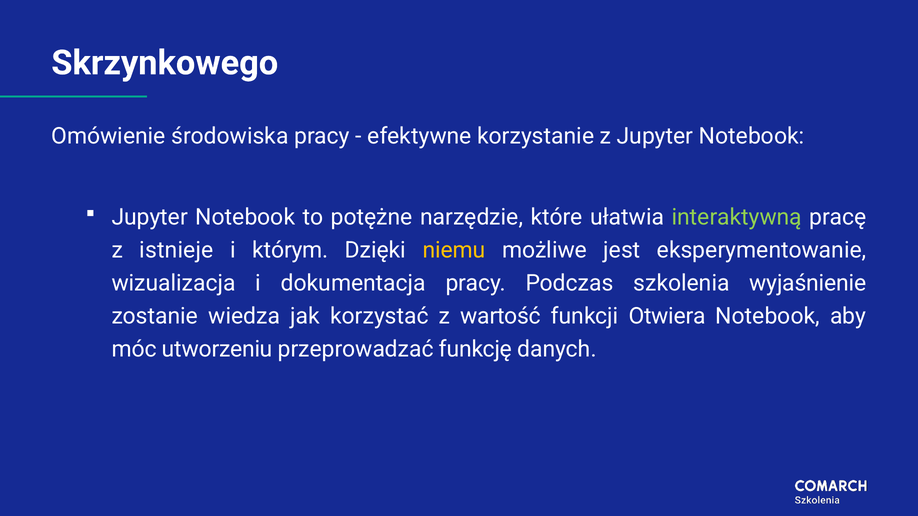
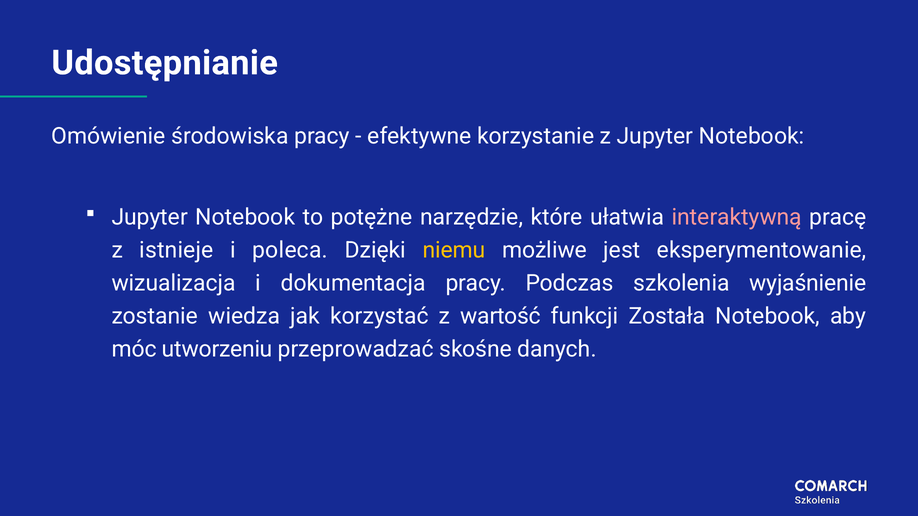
Skrzynkowego: Skrzynkowego -> Udostępnianie (165, 63)
interaktywną colour: light green -> pink (737, 217)
którym: którym -> poleca (290, 251)
Otwiera: Otwiera -> Została (667, 317)
funkcję: funkcję -> skośne (476, 350)
